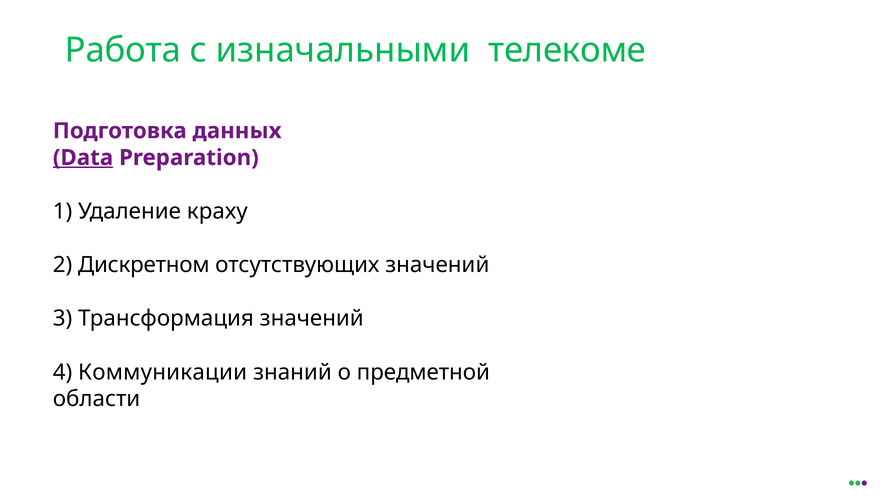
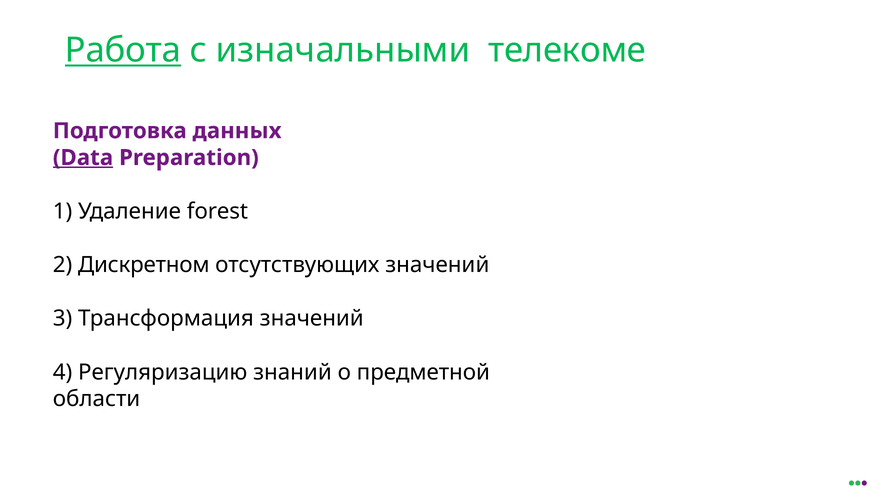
Работа underline: none -> present (123, 51)
краху: краху -> forest (217, 212)
Коммуникации: Коммуникации -> Регуляризацию (163, 373)
